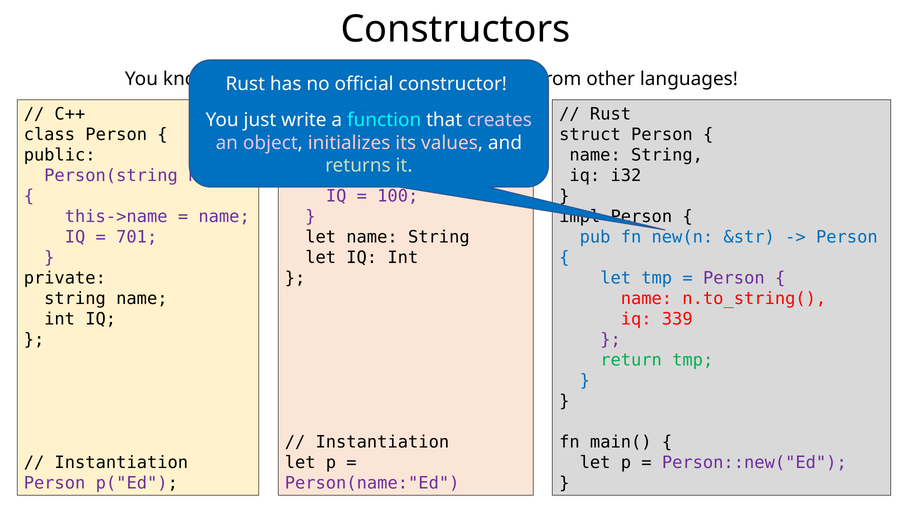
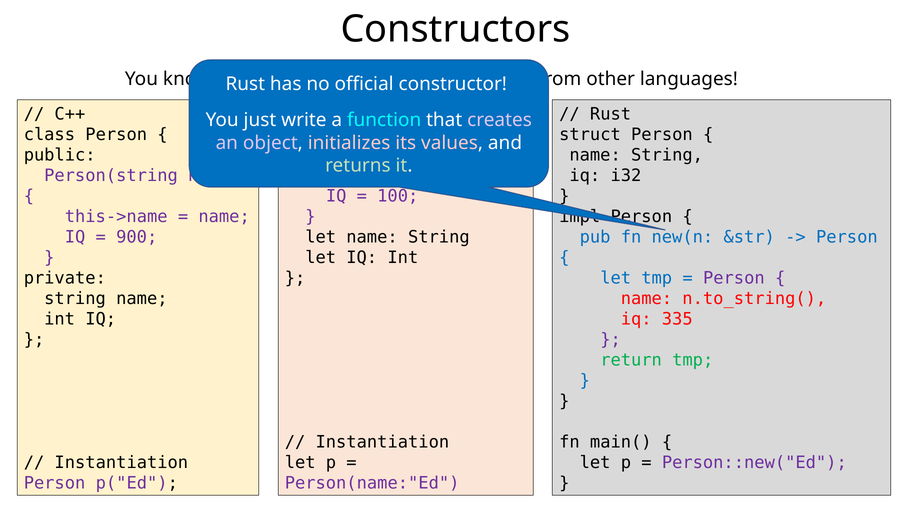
701: 701 -> 900 (137, 237)
339: 339 -> 335 (677, 319)
